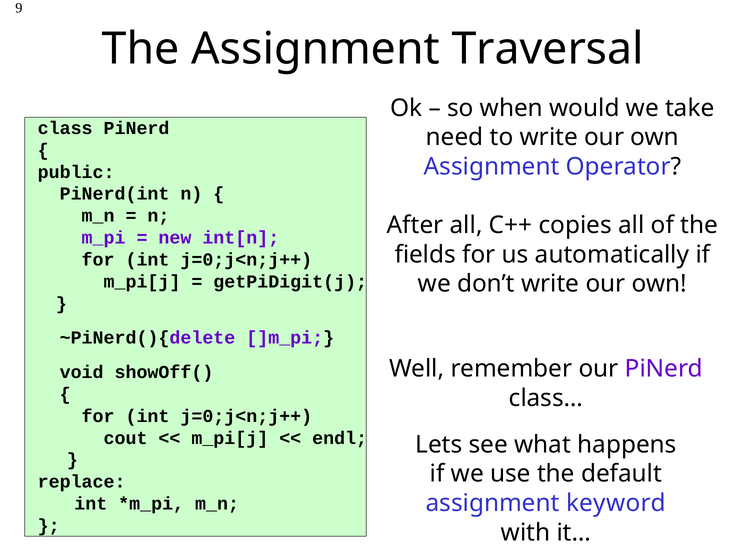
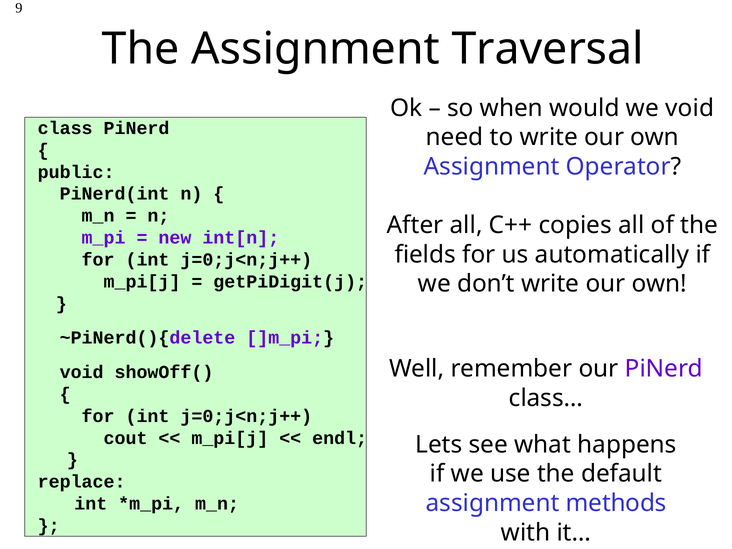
we take: take -> void (690, 108)
keyword: keyword -> methods (616, 503)
